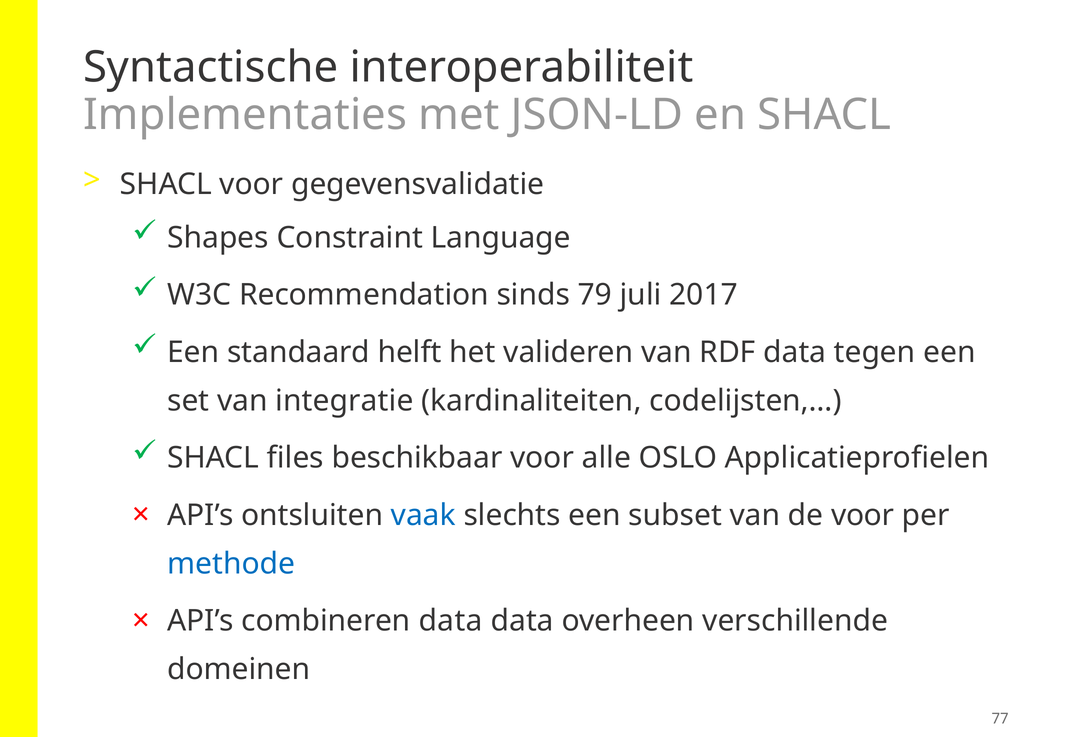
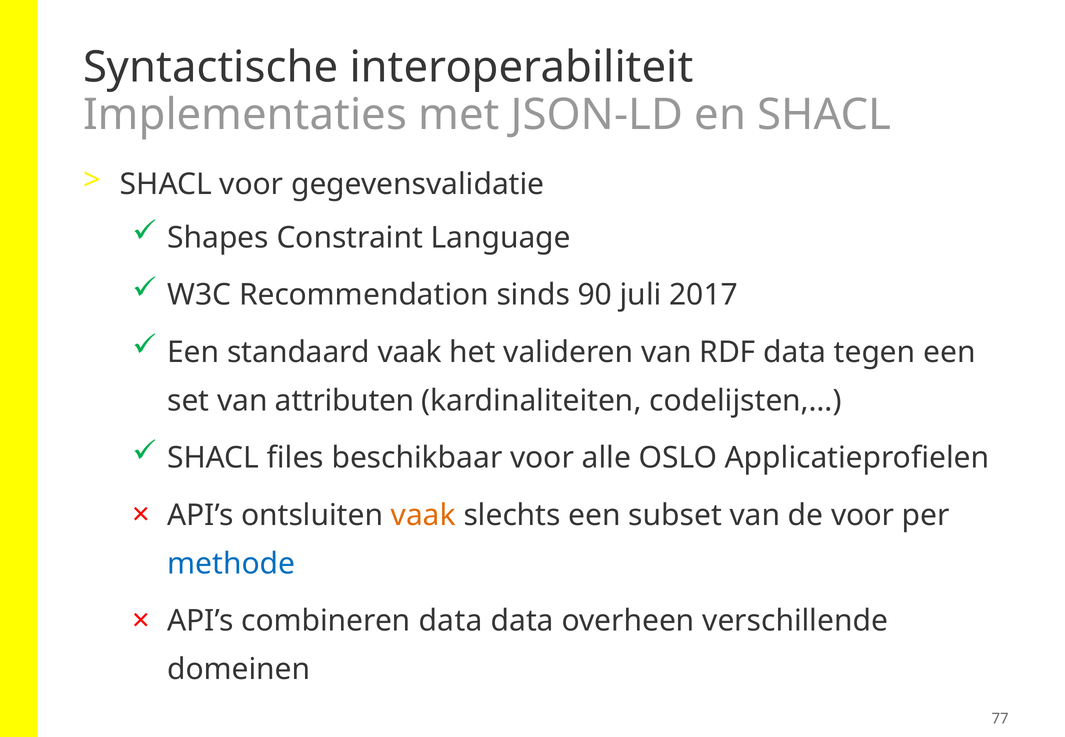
79: 79 -> 90 (595, 295)
standaard helft: helft -> vaak (410, 352)
integratie: integratie -> attributen (345, 401)
vaak colour: blue -> orange (423, 515)
